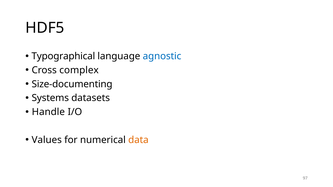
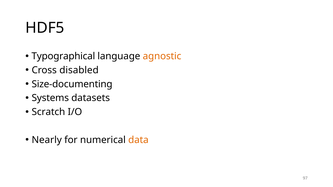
agnostic colour: blue -> orange (162, 56)
complex: complex -> disabled (79, 70)
Handle: Handle -> Scratch (48, 112)
Values: Values -> Nearly (47, 140)
